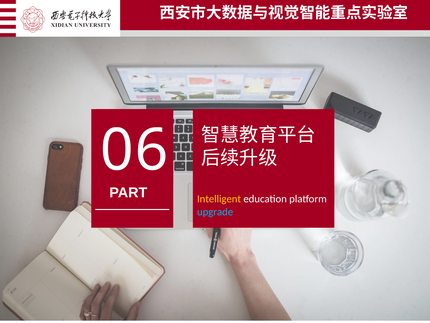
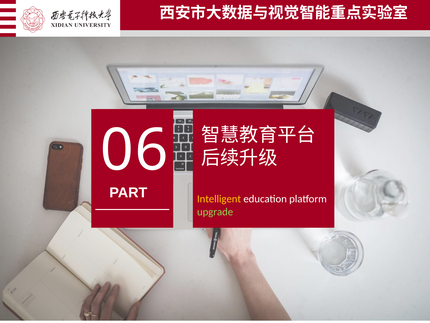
upgrade colour: light blue -> light green (215, 212)
